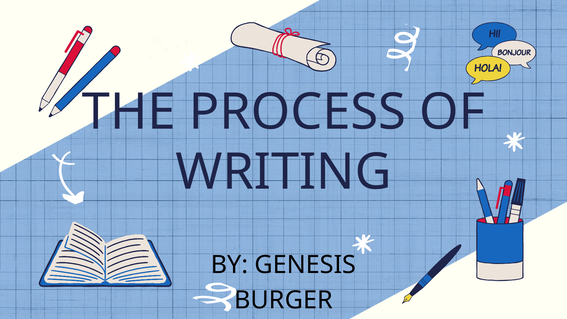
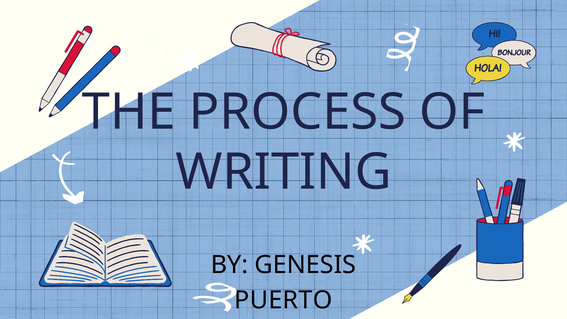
BURGER: BURGER -> PUERTO (283, 300)
